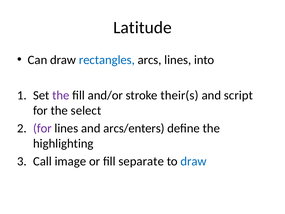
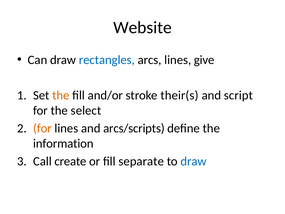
Latitude: Latitude -> Website (142, 28)
into: into -> give (204, 60)
the colour: purple -> orange (61, 95)
for colour: purple -> orange (42, 128)
arcs/enters: arcs/enters -> arcs/scripts (134, 128)
highlighting: highlighting -> information (63, 143)
image: image -> create (70, 161)
